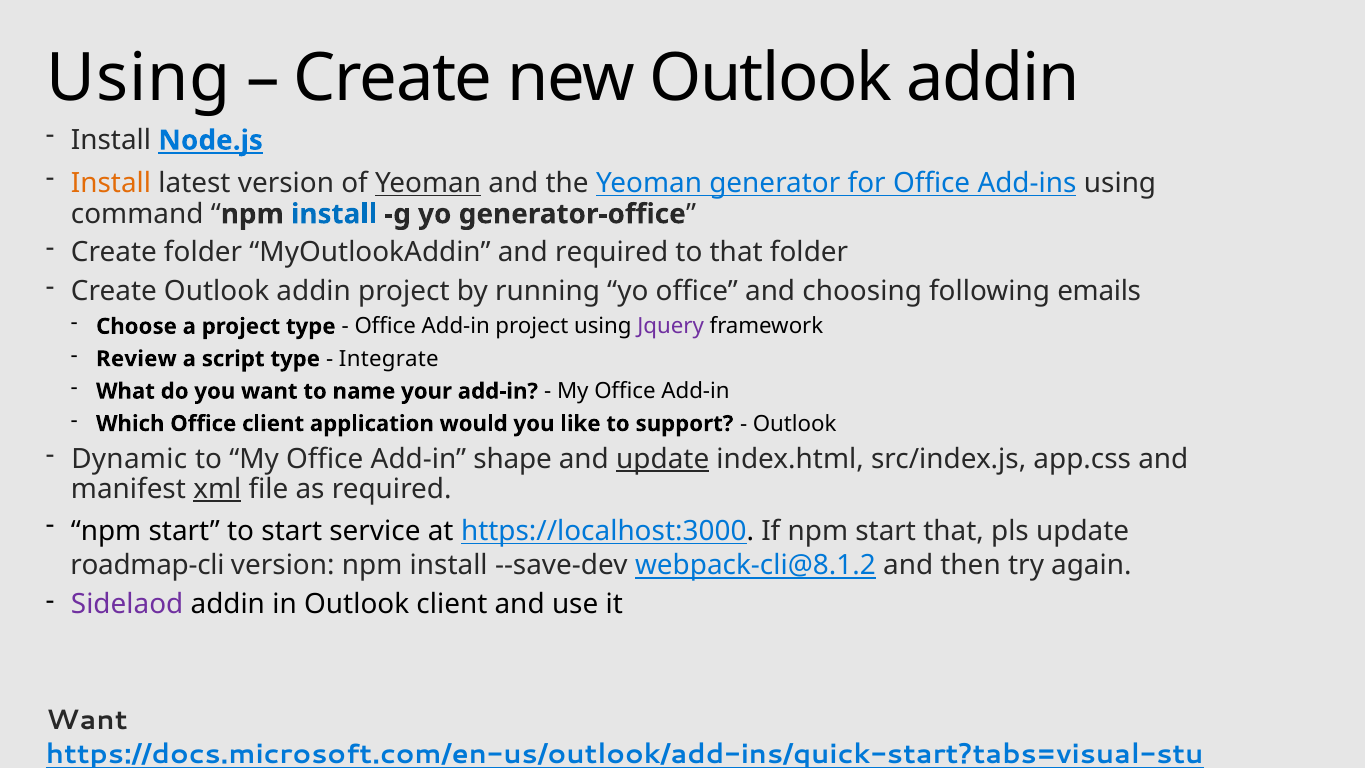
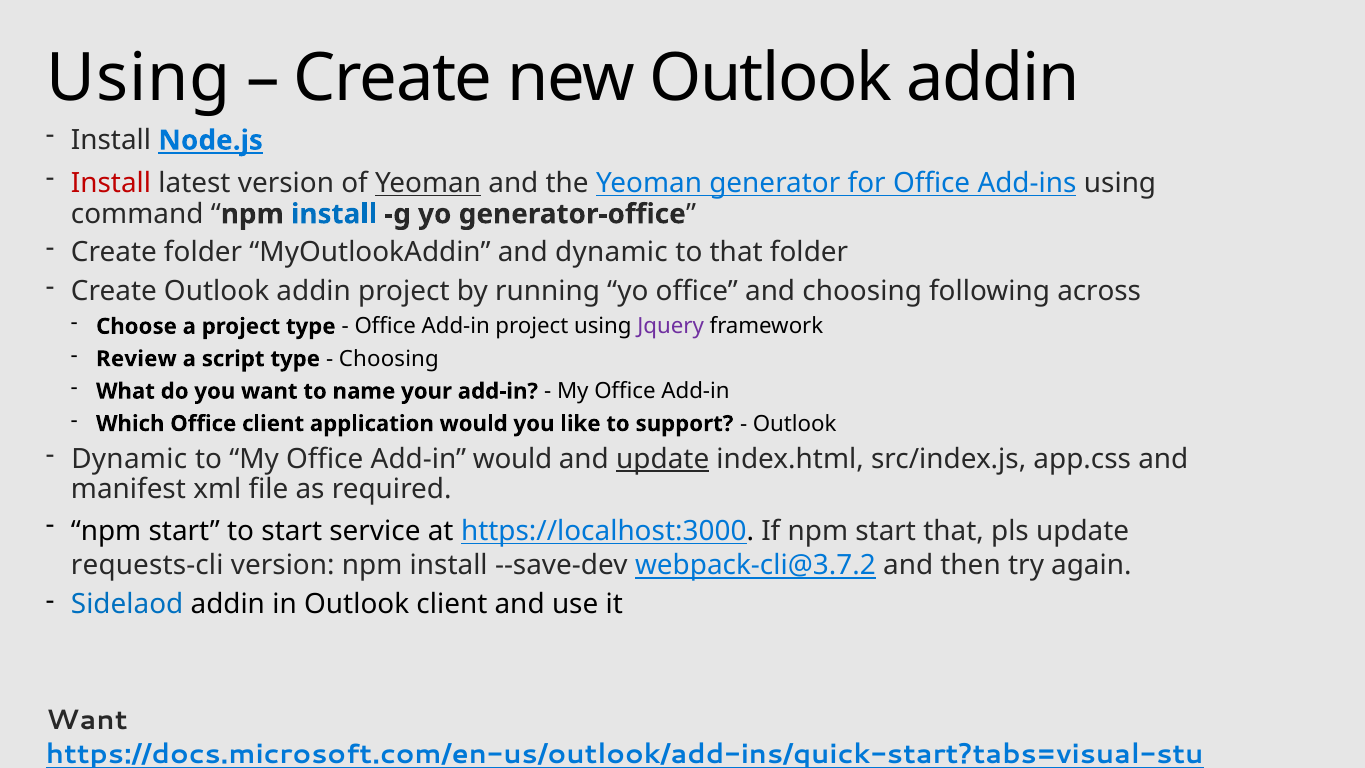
Install colour: orange -> red (111, 183)
and required: required -> dynamic (611, 252)
emails: emails -> across (1099, 291)
Integrate: Integrate -> Choosing (389, 359)
Add-in shape: shape -> would (513, 459)
xml underline: present -> none (217, 489)
roadmap-cli: roadmap-cli -> requests-cli (147, 565)
webpack-cli@8.1.2: webpack-cli@8.1.2 -> webpack-cli@3.7.2 (755, 565)
Sidelaod colour: purple -> blue (127, 605)
